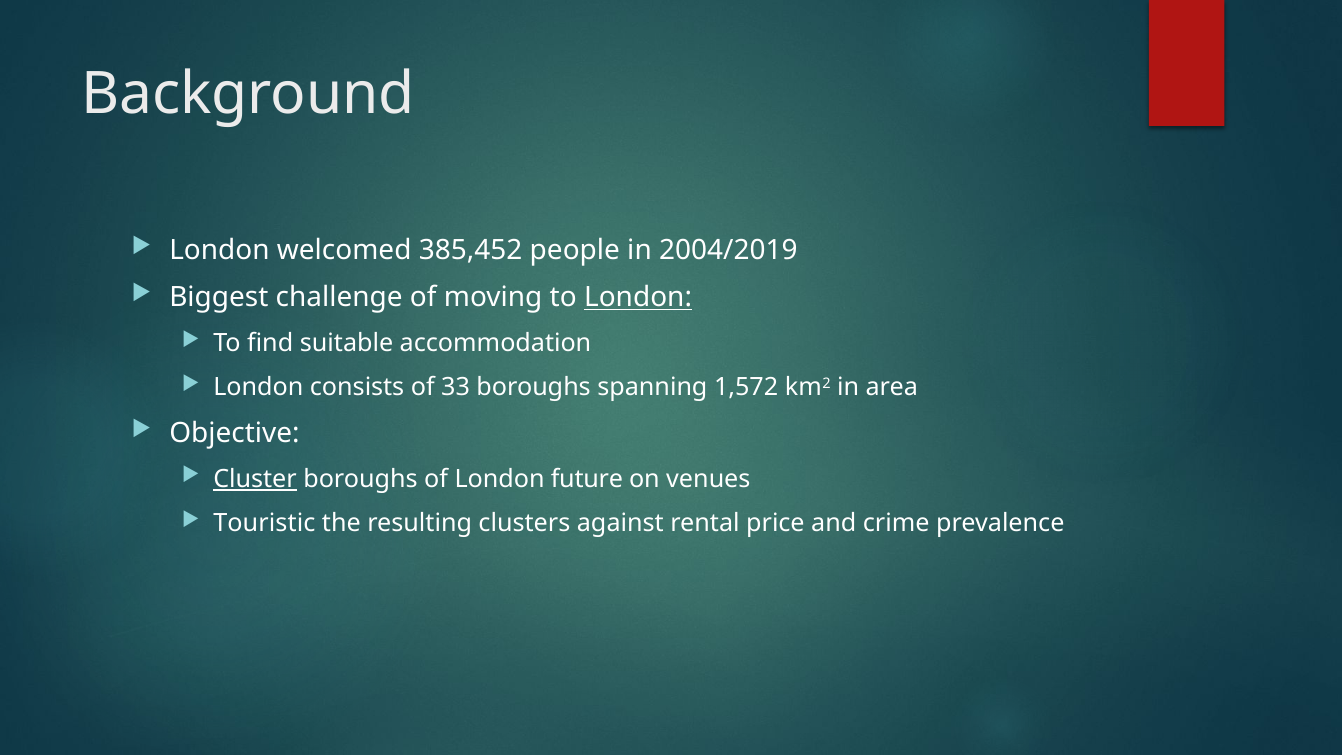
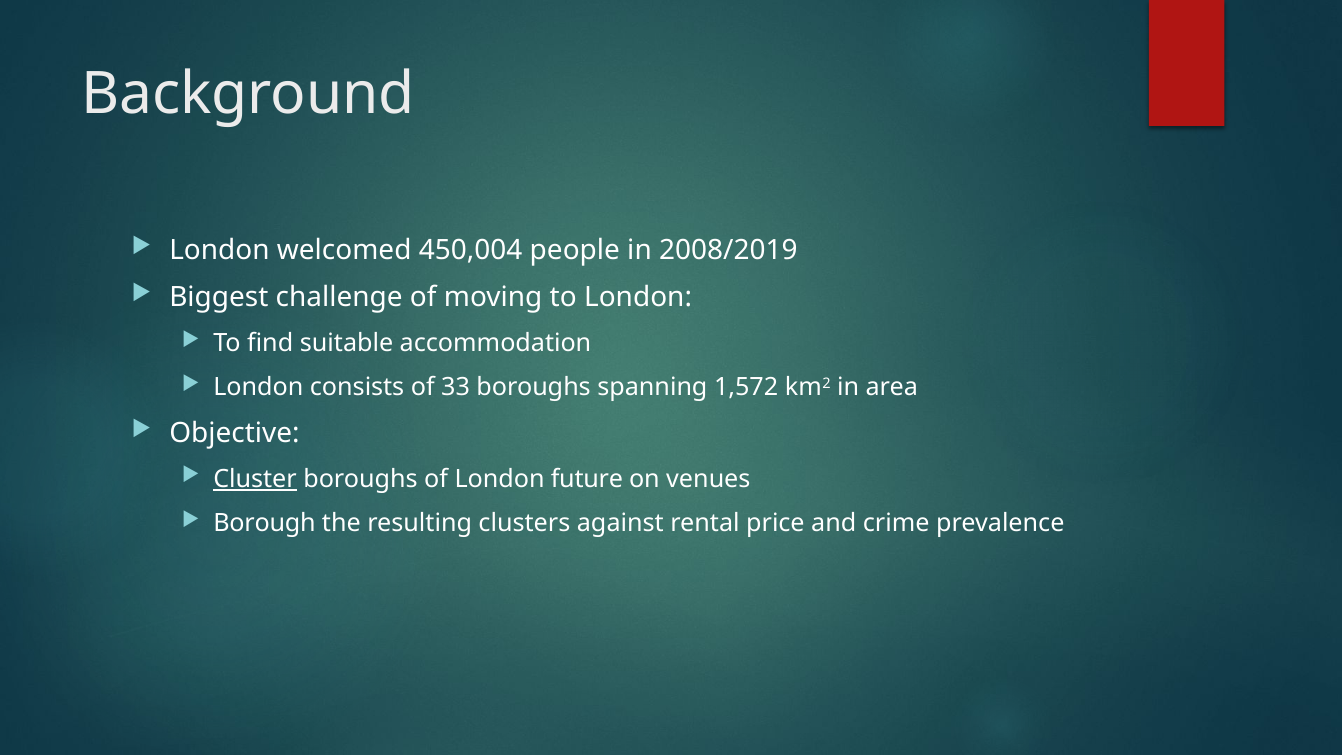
385,452: 385,452 -> 450,004 (471, 250)
2004/2019: 2004/2019 -> 2008/2019 (728, 250)
London underline: present -> none (638, 297)
Touristic: Touristic -> Borough (265, 523)
